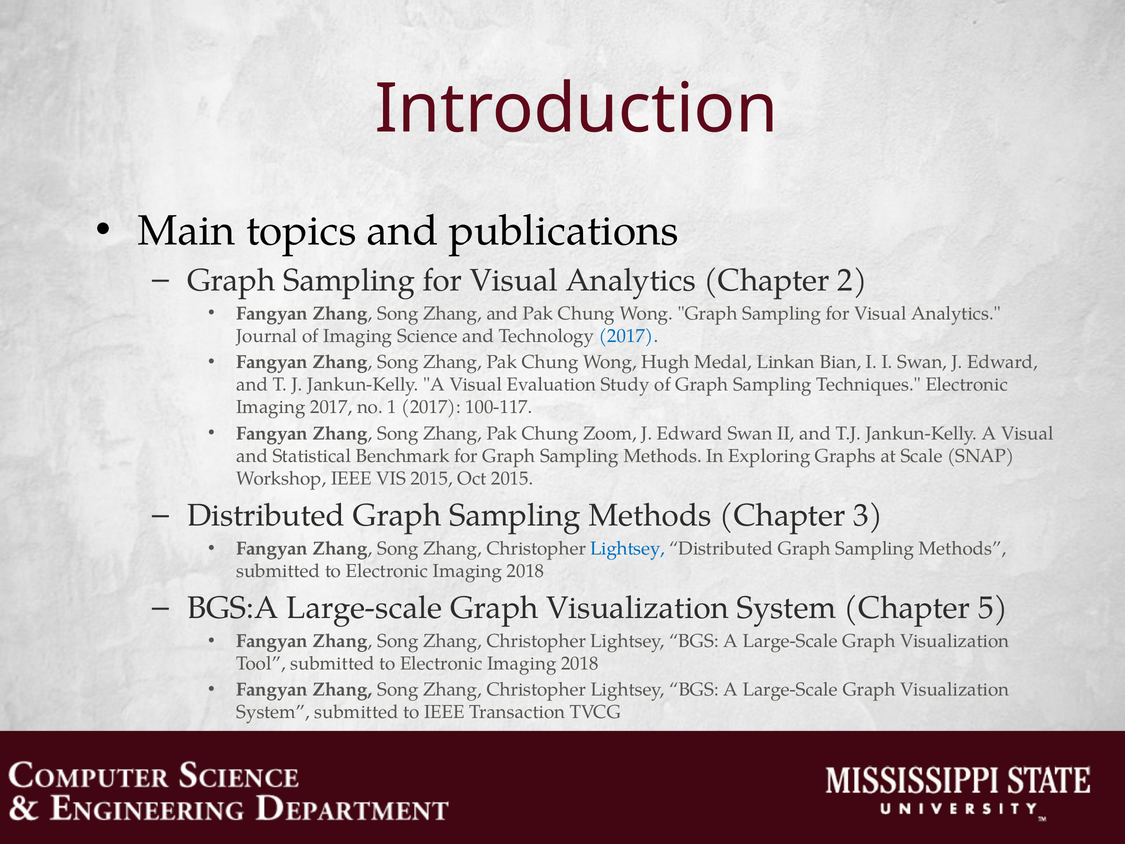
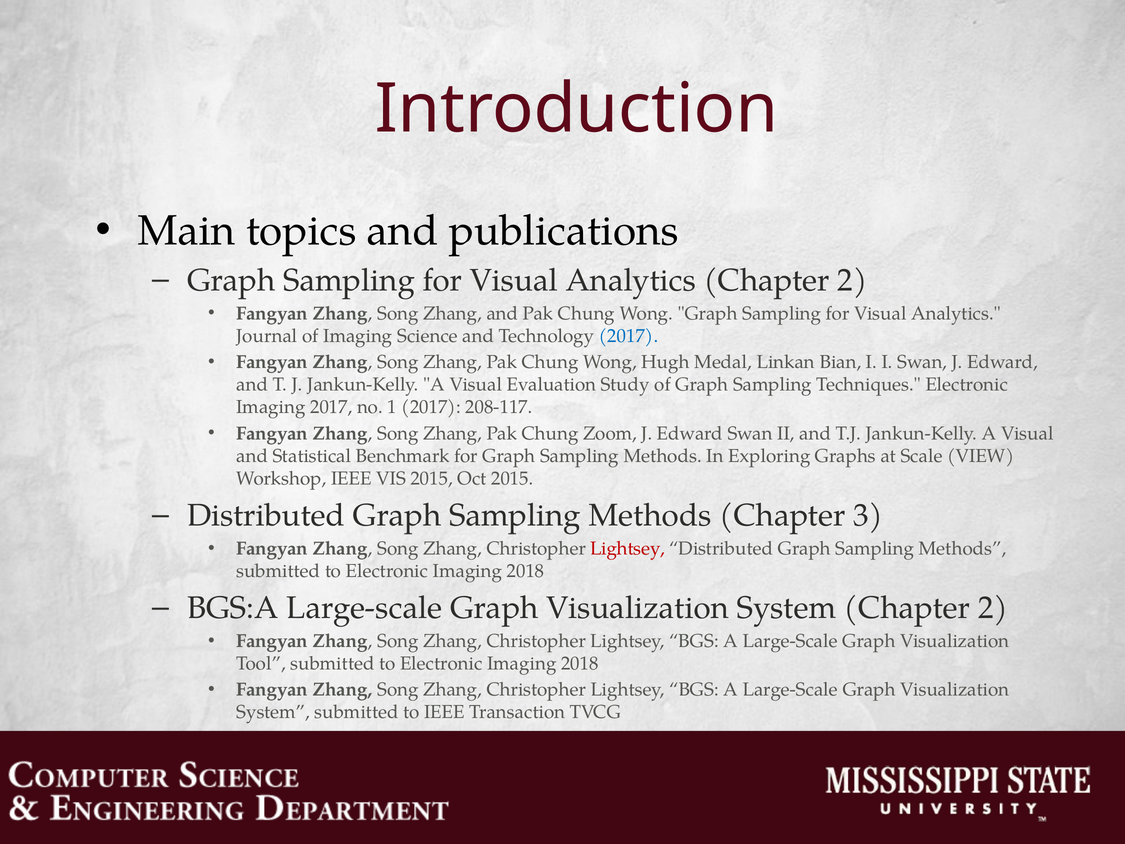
100-117: 100-117 -> 208-117 (499, 407)
SNAP: SNAP -> VIEW (981, 456)
Lightsey colour: blue -> red (628, 548)
System Chapter 5: 5 -> 2 (993, 608)
